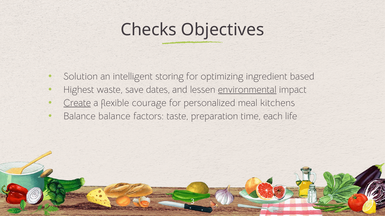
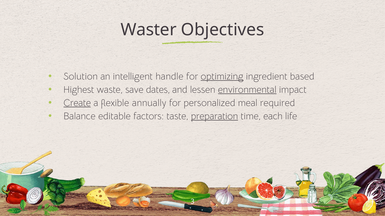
Checks: Checks -> Waster (149, 30)
storing: storing -> handle (169, 77)
optimizing underline: none -> present (222, 77)
courage: courage -> annually (149, 103)
kitchens: kitchens -> required (278, 103)
Balance balance: balance -> editable (114, 116)
preparation underline: none -> present (214, 116)
